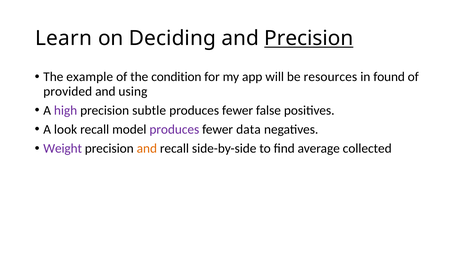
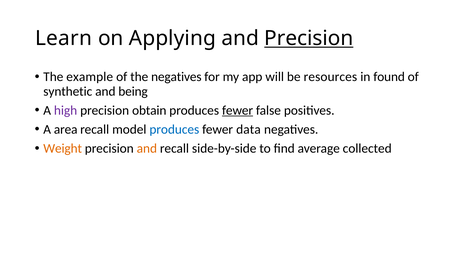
Deciding: Deciding -> Applying (172, 38)
the condition: condition -> negatives (176, 77)
provided: provided -> synthetic (68, 91)
using: using -> being (133, 91)
subtle: subtle -> obtain (149, 111)
fewer underline: none -> present (238, 111)
look: look -> area (66, 130)
produces colour: purple -> blue (174, 130)
Weight colour: purple -> orange (63, 149)
